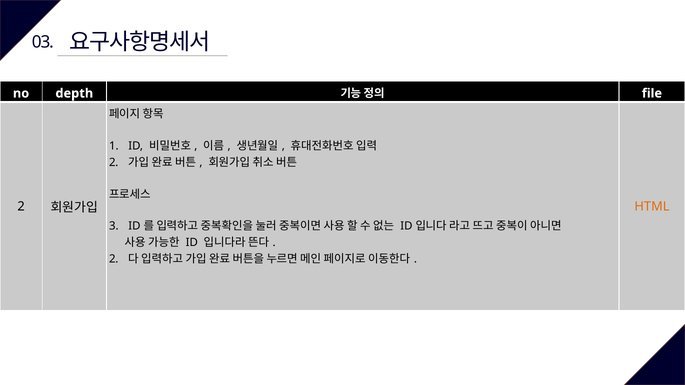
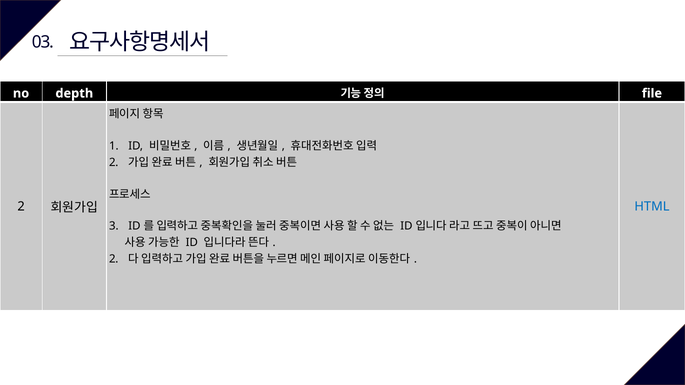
HTML colour: orange -> blue (652, 207)
